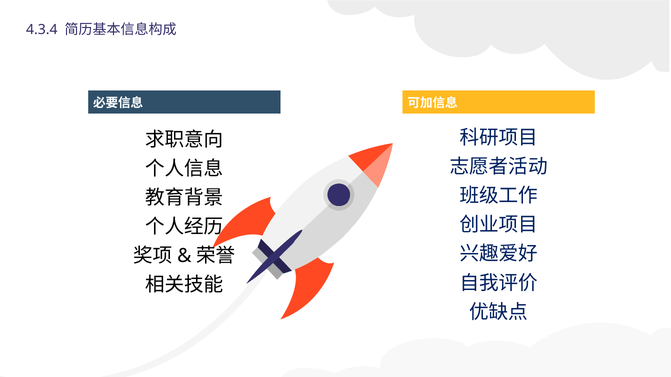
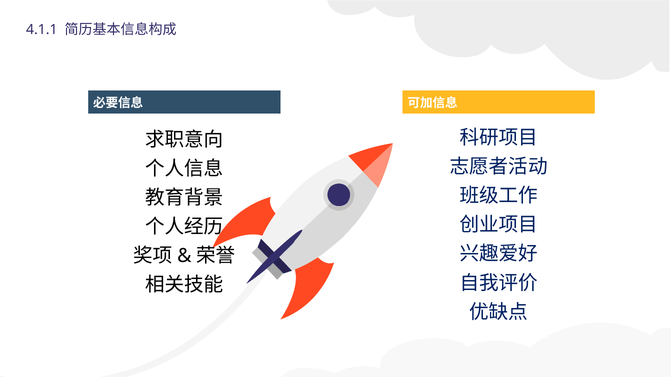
4.3.4: 4.3.4 -> 4.1.1 (42, 29)
